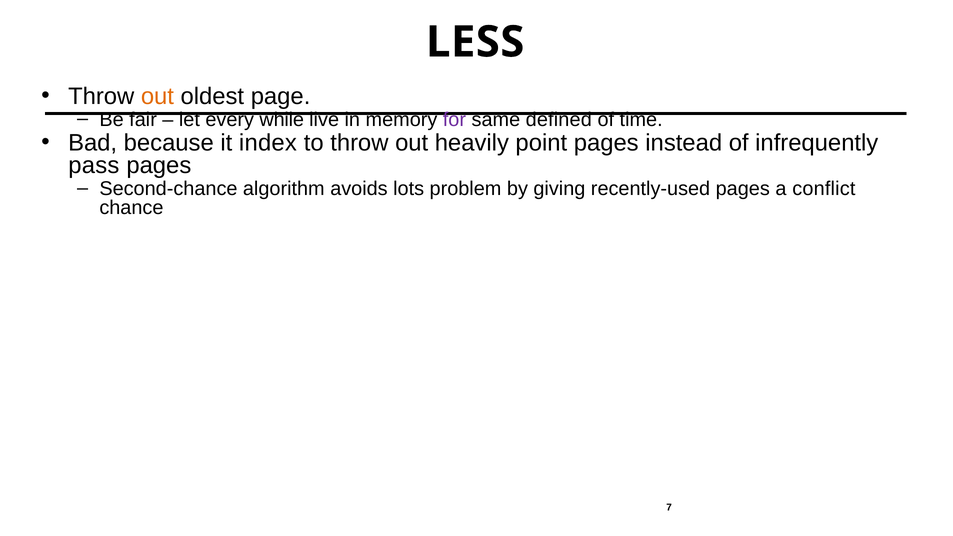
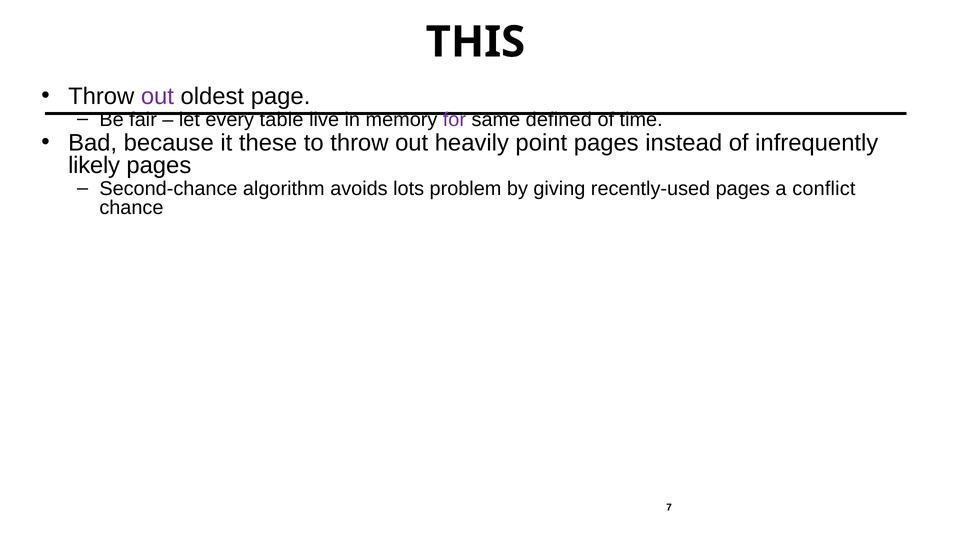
LESS: LESS -> THIS (475, 42)
out colour: orange -> purple (157, 96)
while: while -> table (282, 120)
index: index -> these (268, 143)
pass: pass -> likely (94, 166)
